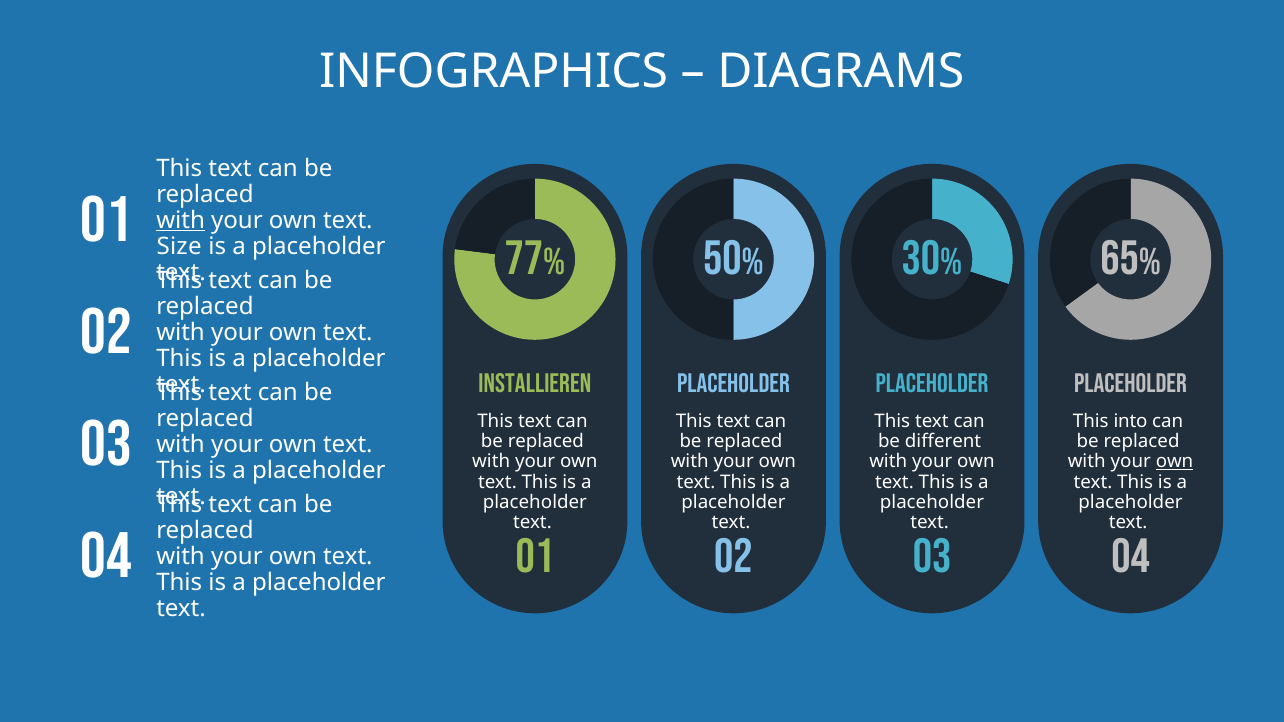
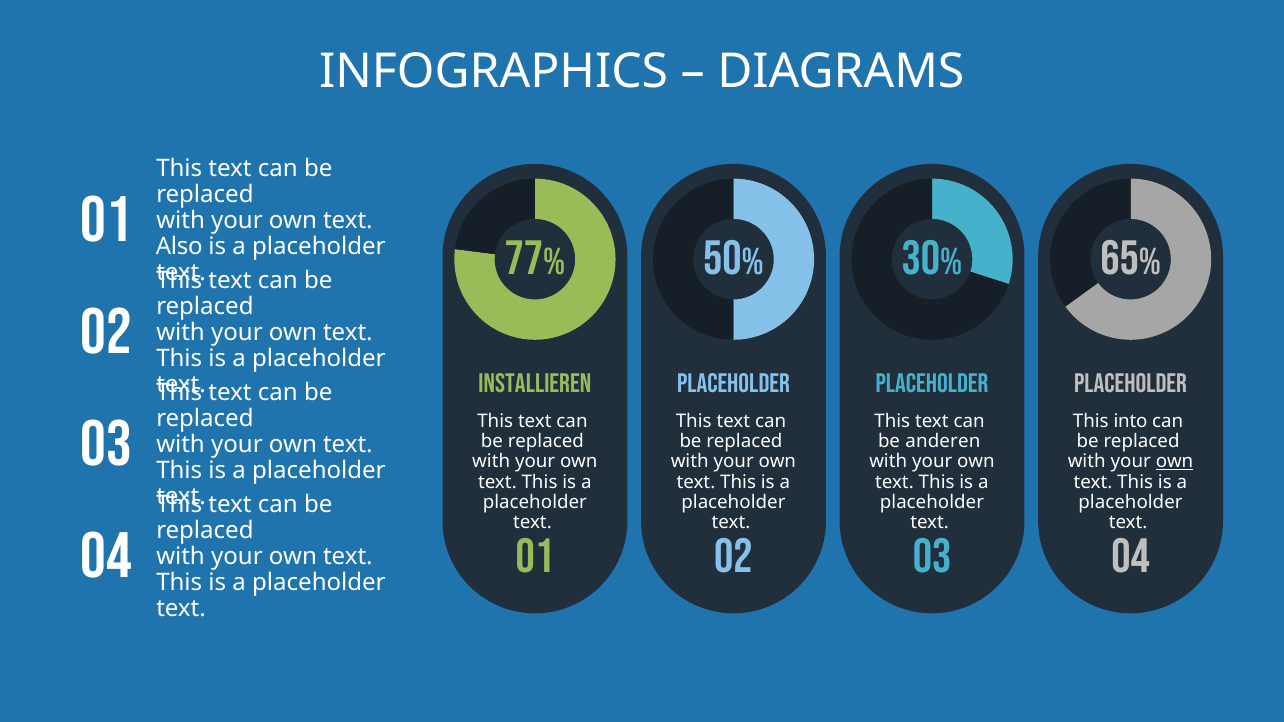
with underline: present -> none (181, 220)
Size: Size -> Also (179, 246)
different: different -> anderen (943, 442)
